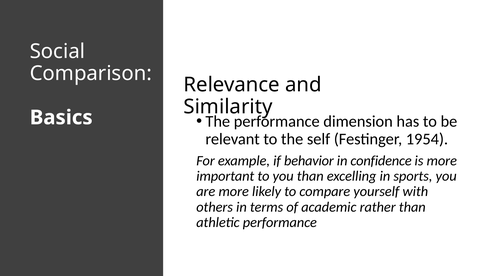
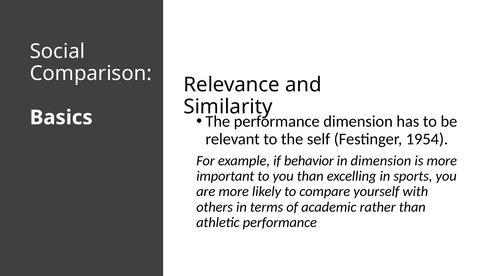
in confidence: confidence -> dimension (381, 160)
